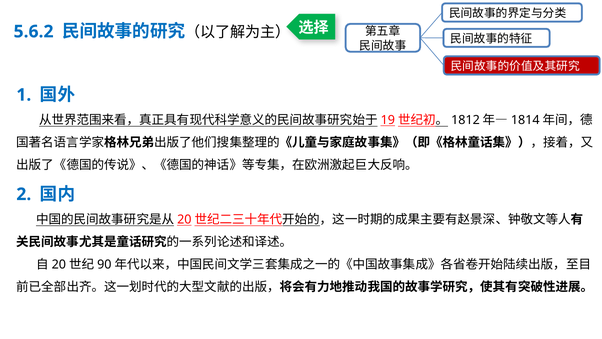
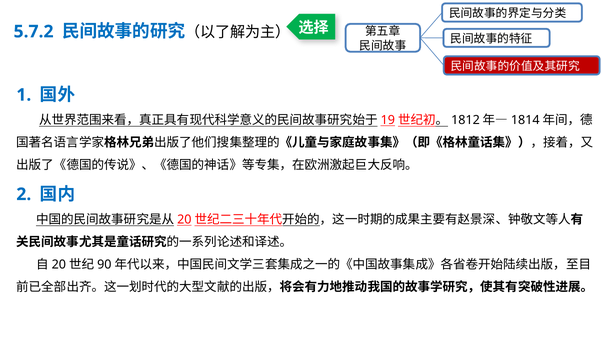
5.6.2: 5.6.2 -> 5.7.2 (34, 32)
